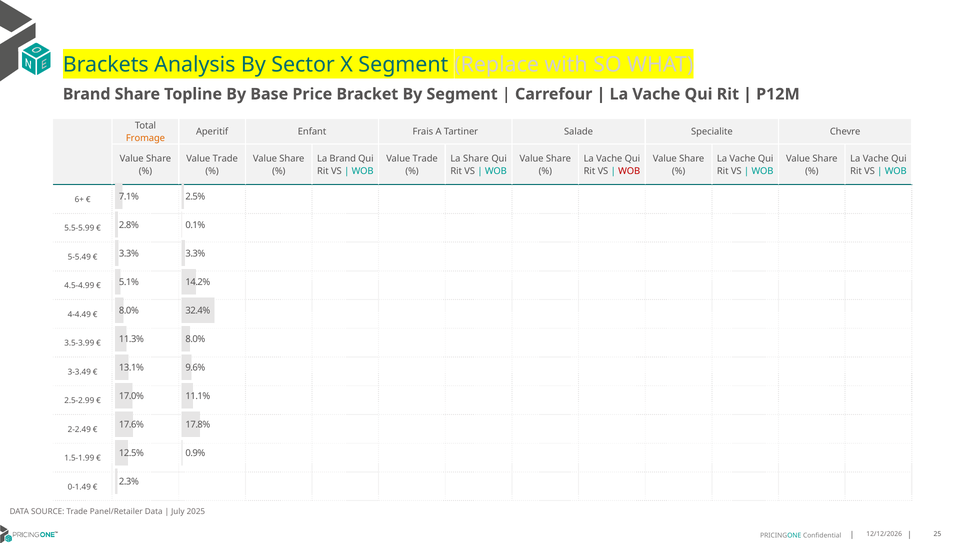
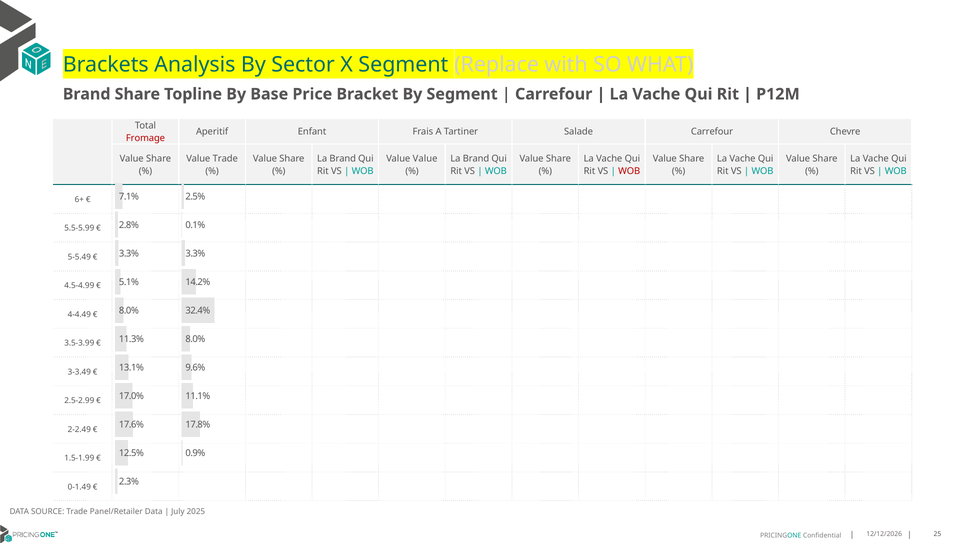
Salade Specialite: Specialite -> Carrefour (712, 132)
Fromage colour: orange -> red (145, 138)
Trade: Trade -> Value (425, 158)
Share: Share -> Brand (476, 158)
